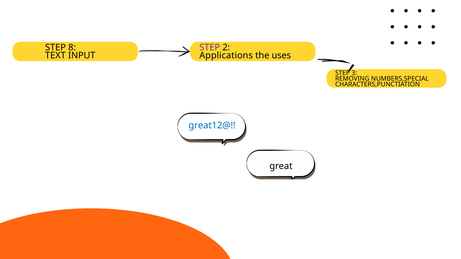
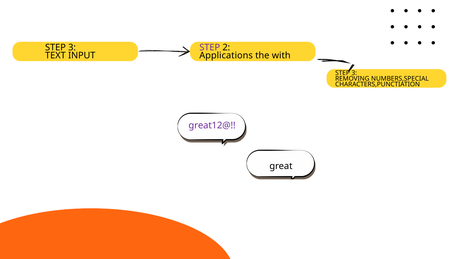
8: 8 -> 3 (72, 47)
uses: uses -> with (281, 56)
great12@ colour: blue -> purple (212, 126)
